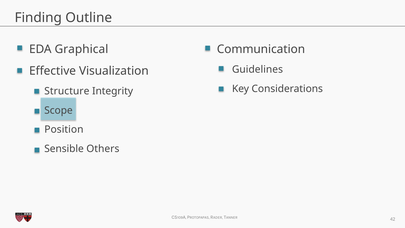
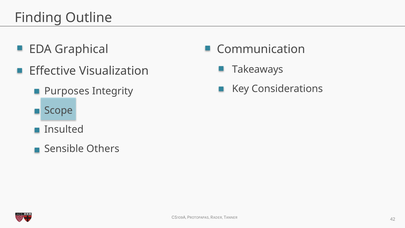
Guidelines: Guidelines -> Takeaways (258, 69)
Structure: Structure -> Purposes (67, 91)
Position: Position -> Insulted (64, 130)
